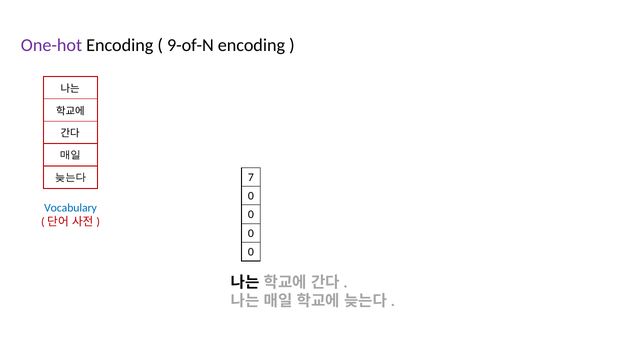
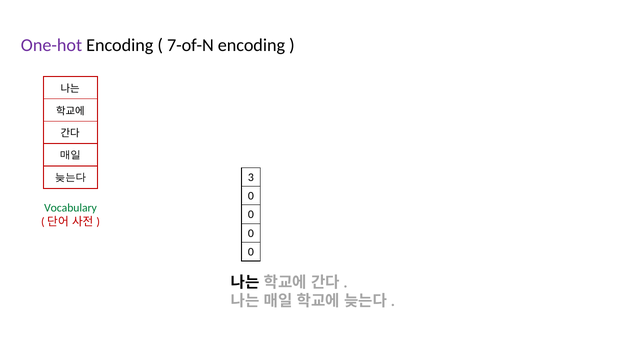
9-of-N: 9-of-N -> 7-of-N (190, 45)
7: 7 -> 3 (251, 177)
Vocabulary colour: blue -> green (71, 208)
